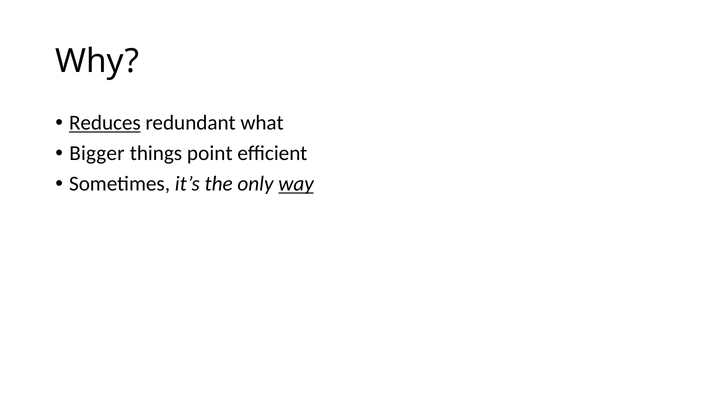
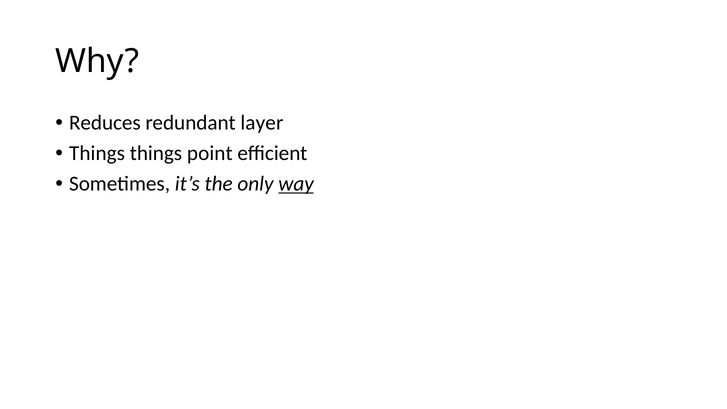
Reduces underline: present -> none (105, 123)
what: what -> layer (262, 123)
Bigger: Bigger -> Things (97, 153)
